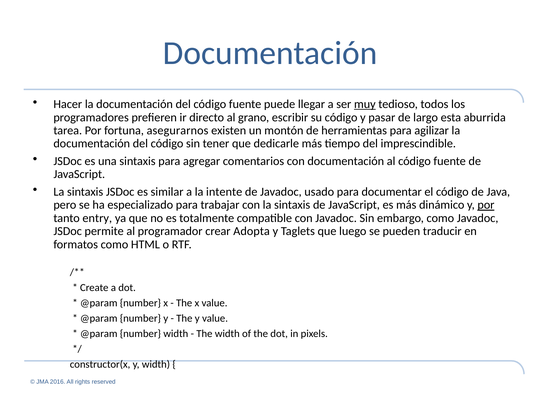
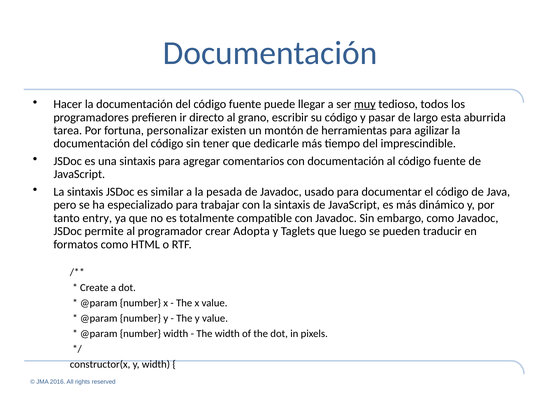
asegurarnos: asegurarnos -> personalizar (178, 130)
intente: intente -> pesada (224, 192)
por underline: present -> none (486, 205)
